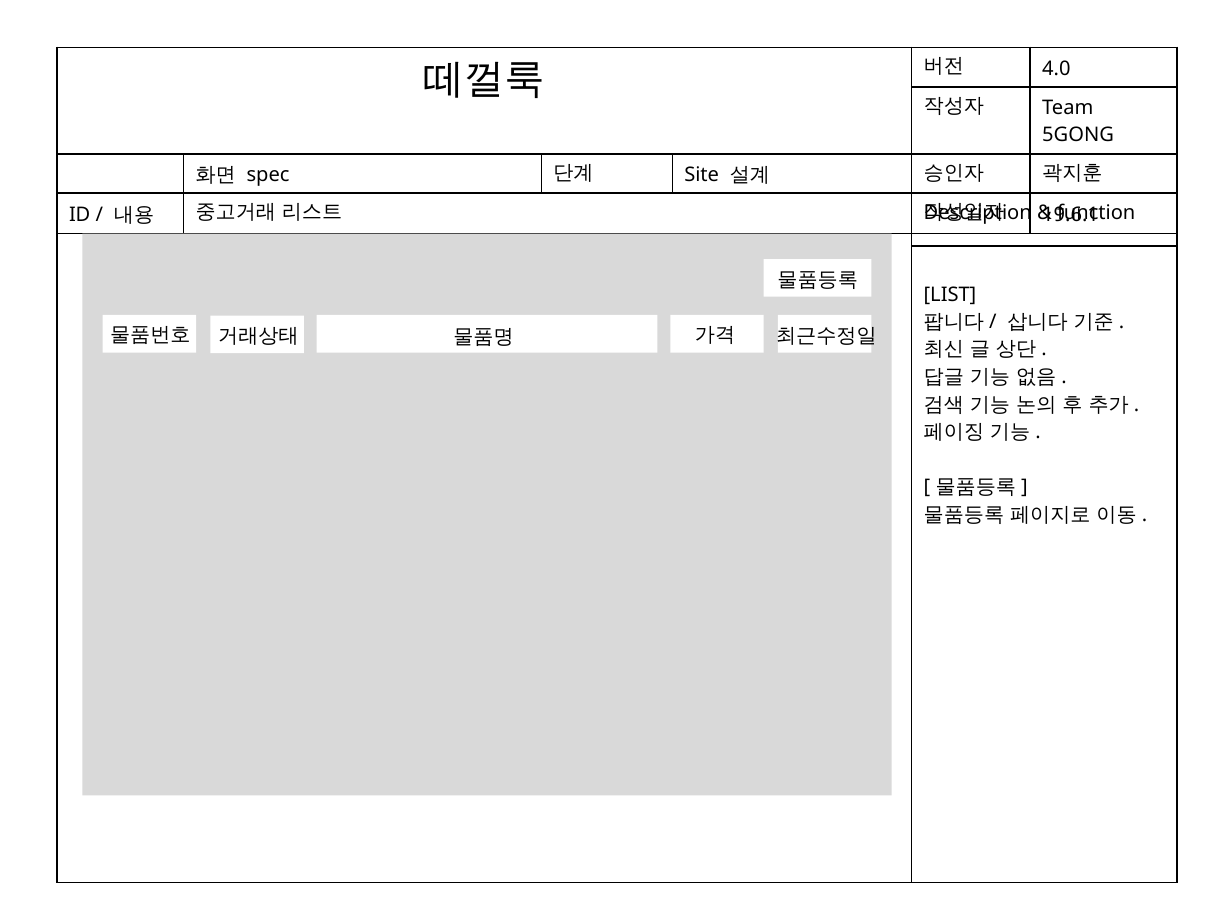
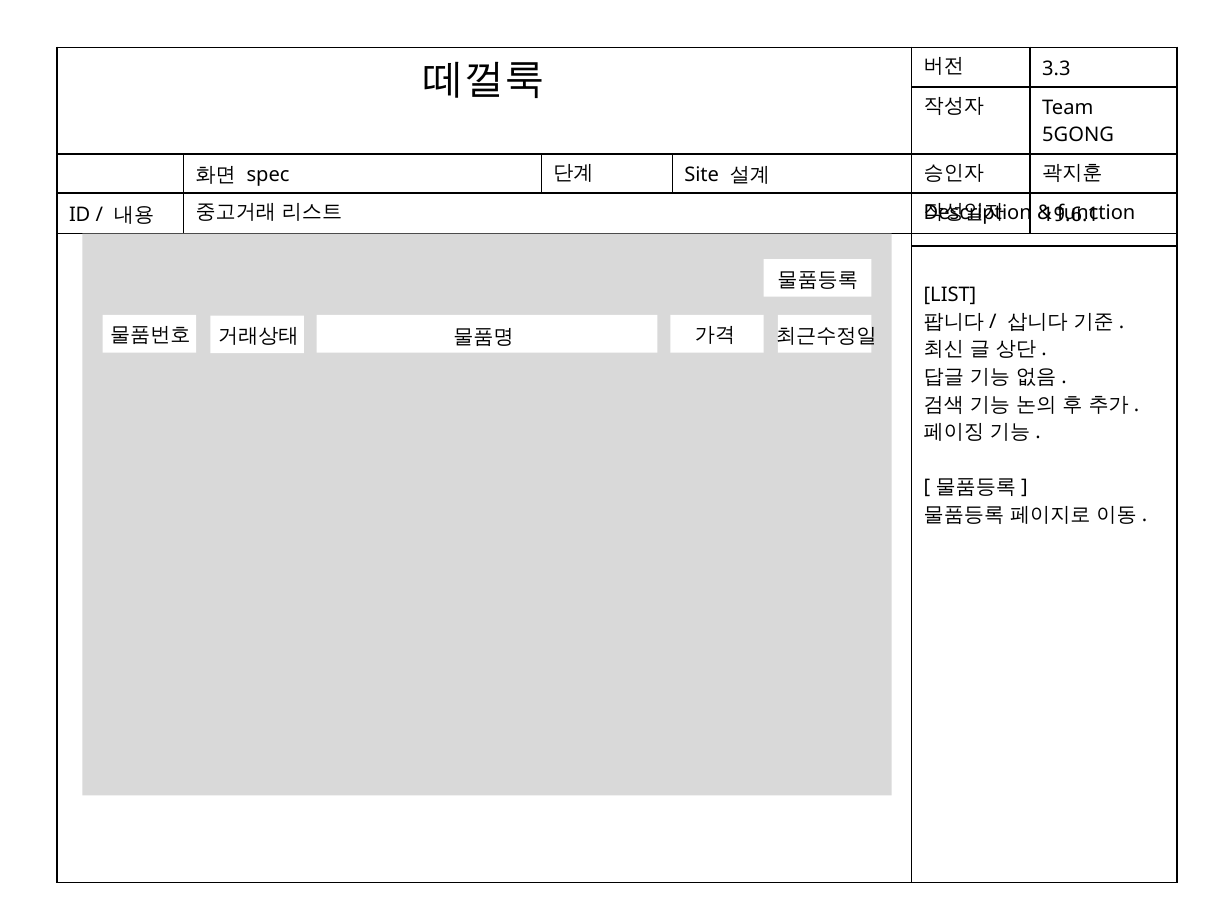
4.0: 4.0 -> 3.3 (1056, 68)
